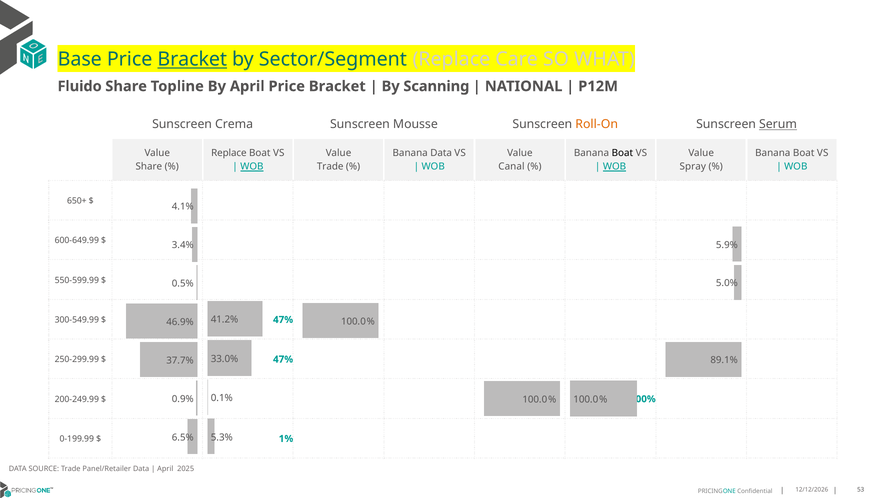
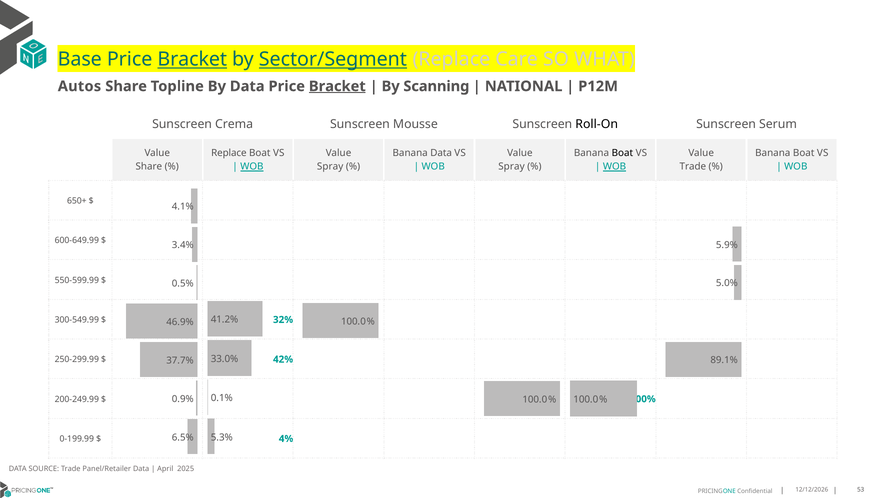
Sector/Segment underline: none -> present (333, 60)
Fluido: Fluido -> Autos (79, 86)
By April: April -> Data (247, 86)
Bracket underline: none -> present (337, 86)
Roll-On colour: orange -> black (597, 124)
Serum underline: present -> none (778, 124)
Trade: Trade -> Spray (330, 167)
Canal: Canal -> Spray (511, 167)
Spray: Spray -> Trade (693, 167)
47%: 47% -> 32% (283, 320)
47%: 47% -> 42% (283, 360)
1%: 1% -> 4% (286, 439)
